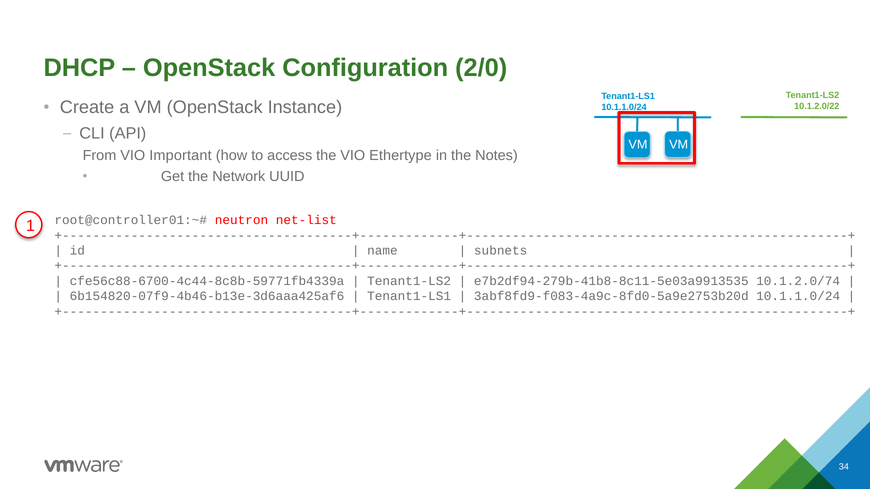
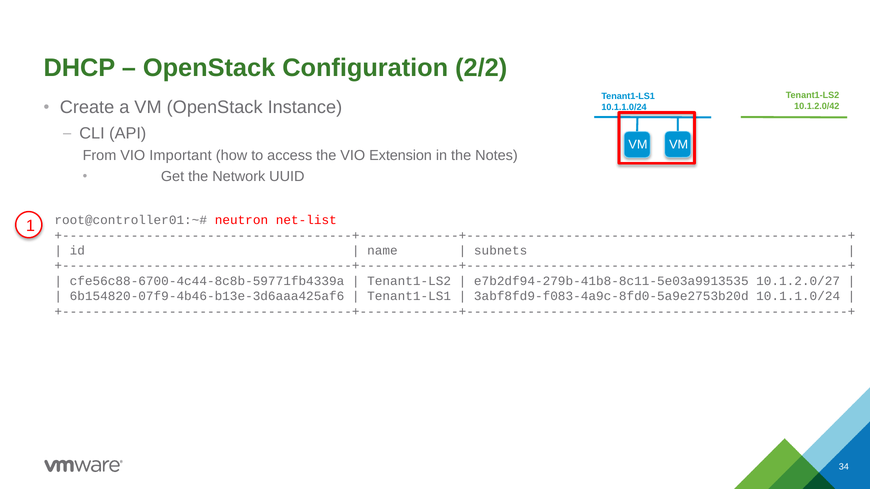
2/0: 2/0 -> 2/2 (481, 68)
10.1.2.0/22: 10.1.2.0/22 -> 10.1.2.0/42 (817, 106)
Ethertype: Ethertype -> Extension (401, 156)
10.1.2.0/74: 10.1.2.0/74 -> 10.1.2.0/27 (798, 281)
